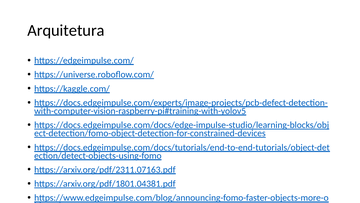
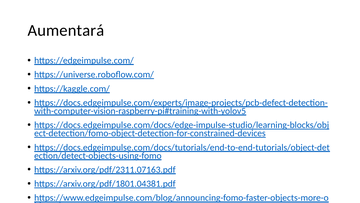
Arquitetura: Arquitetura -> Aumentará (66, 30)
